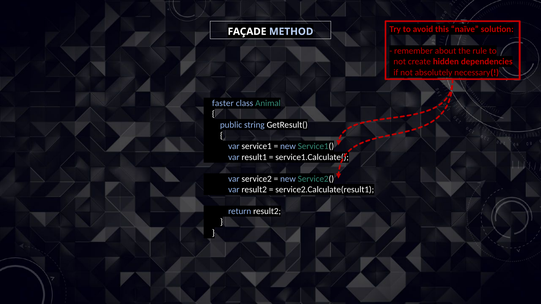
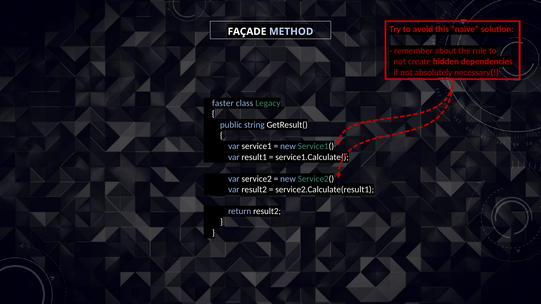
Animal: Animal -> Legacy (268, 103)
